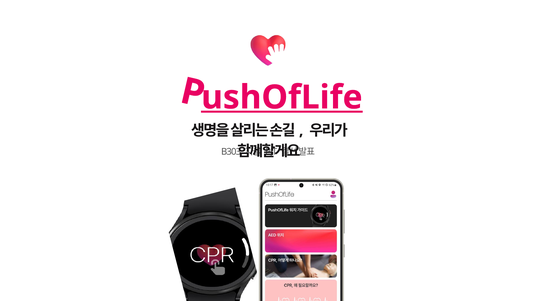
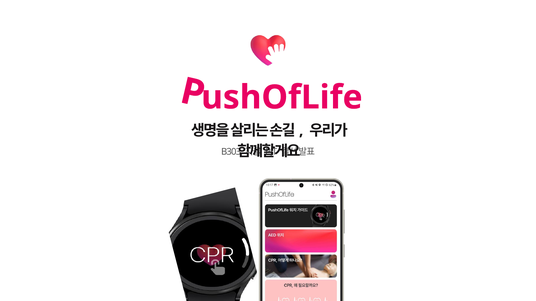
ushOfLife underline: present -> none (282, 98)
